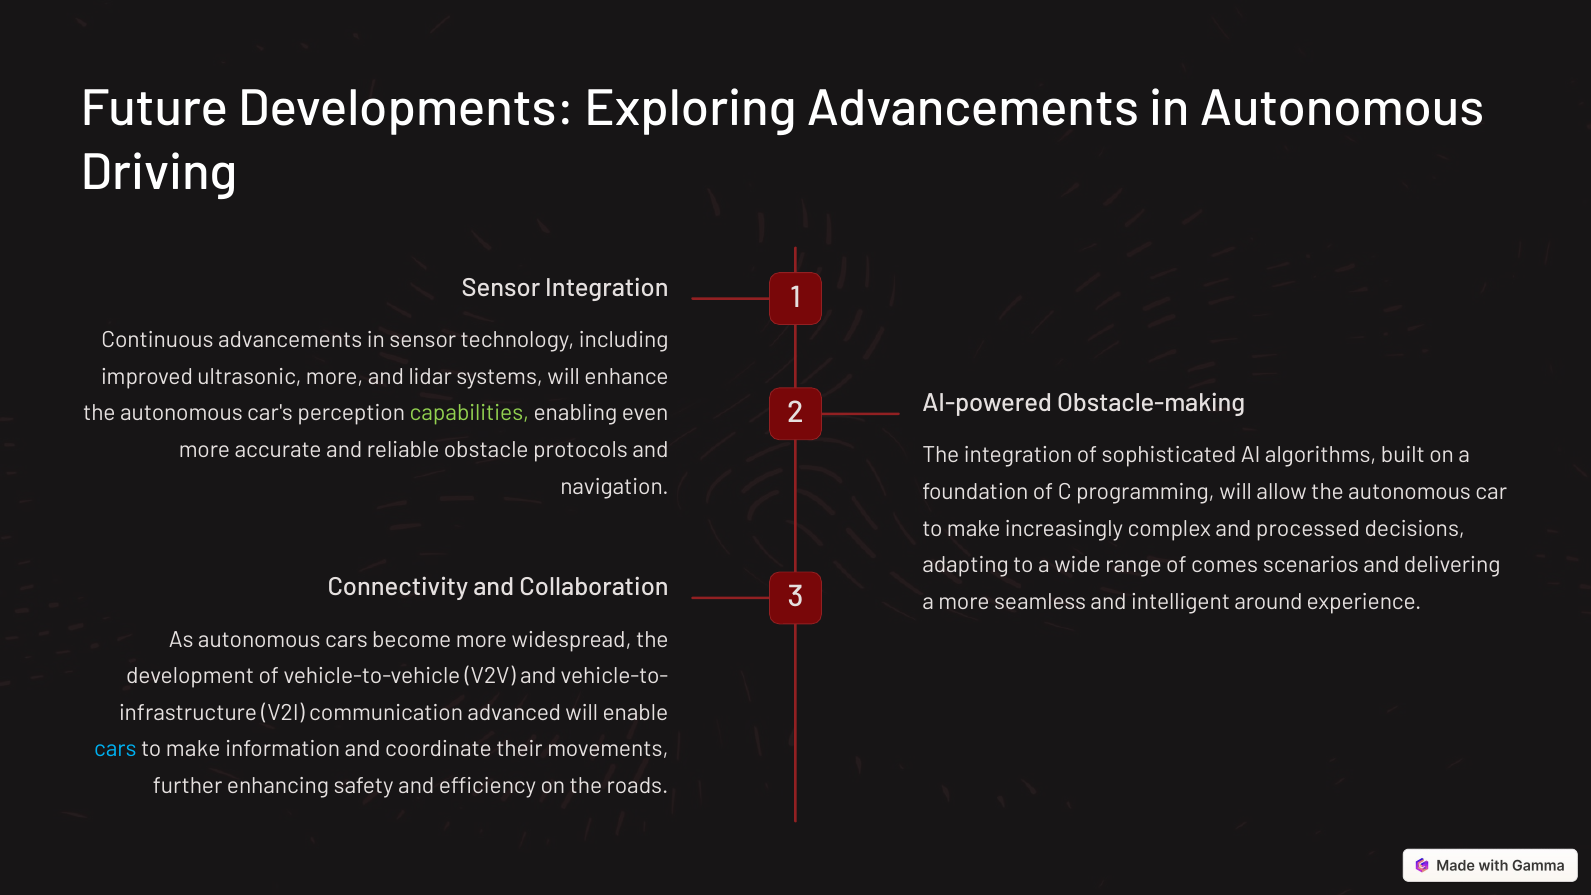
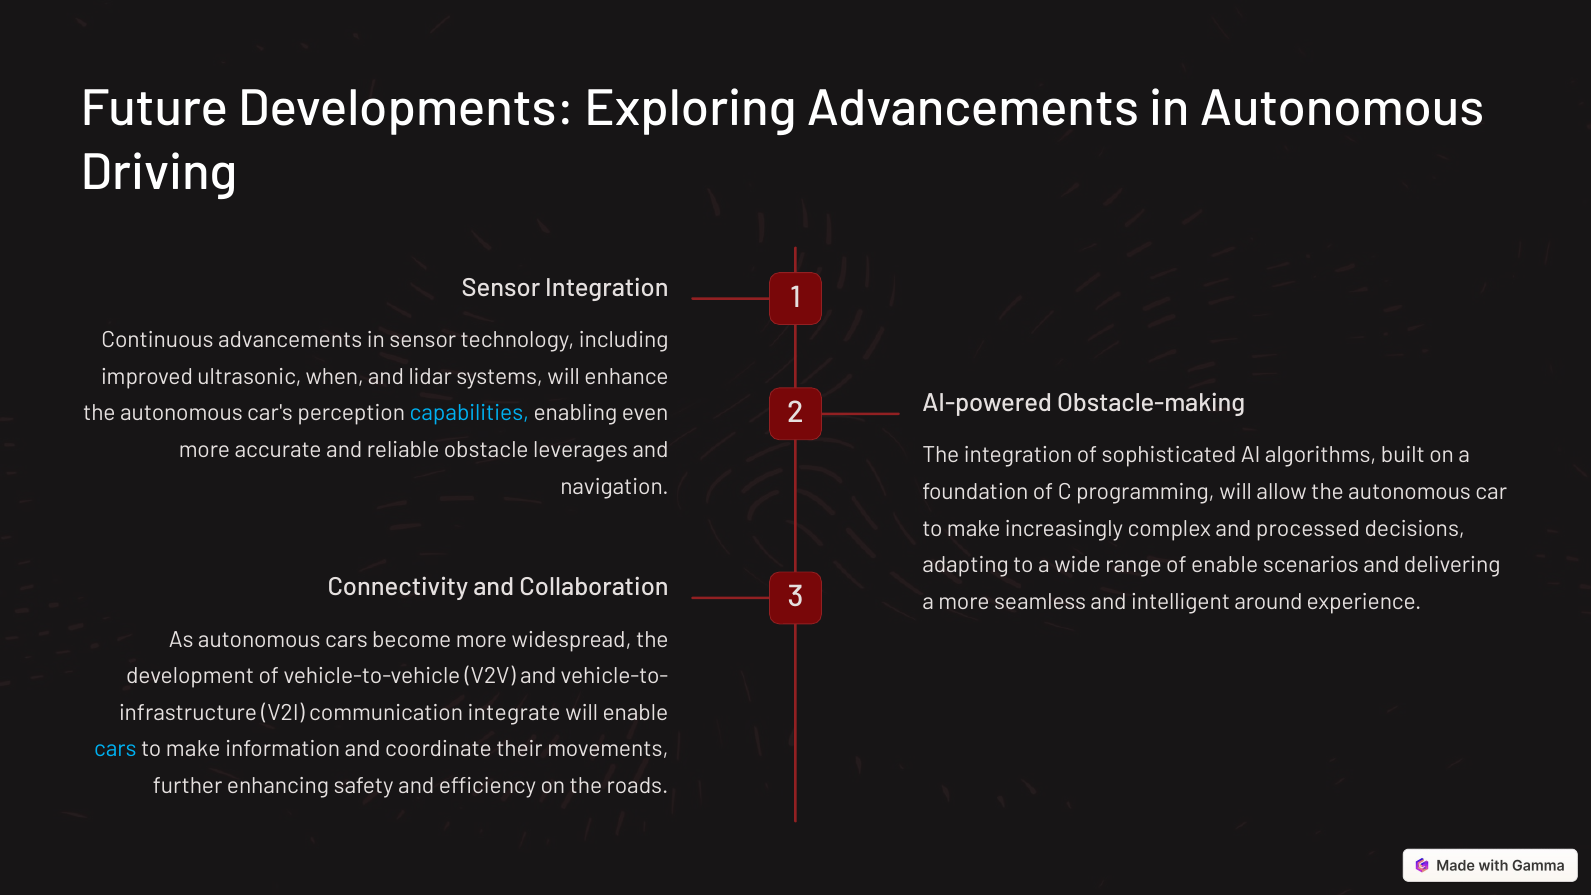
ultrasonic more: more -> when (335, 377)
capabilities colour: light green -> light blue (469, 413)
protocols: protocols -> leverages (581, 450)
of comes: comes -> enable (1225, 565)
advanced: advanced -> integrate (514, 713)
